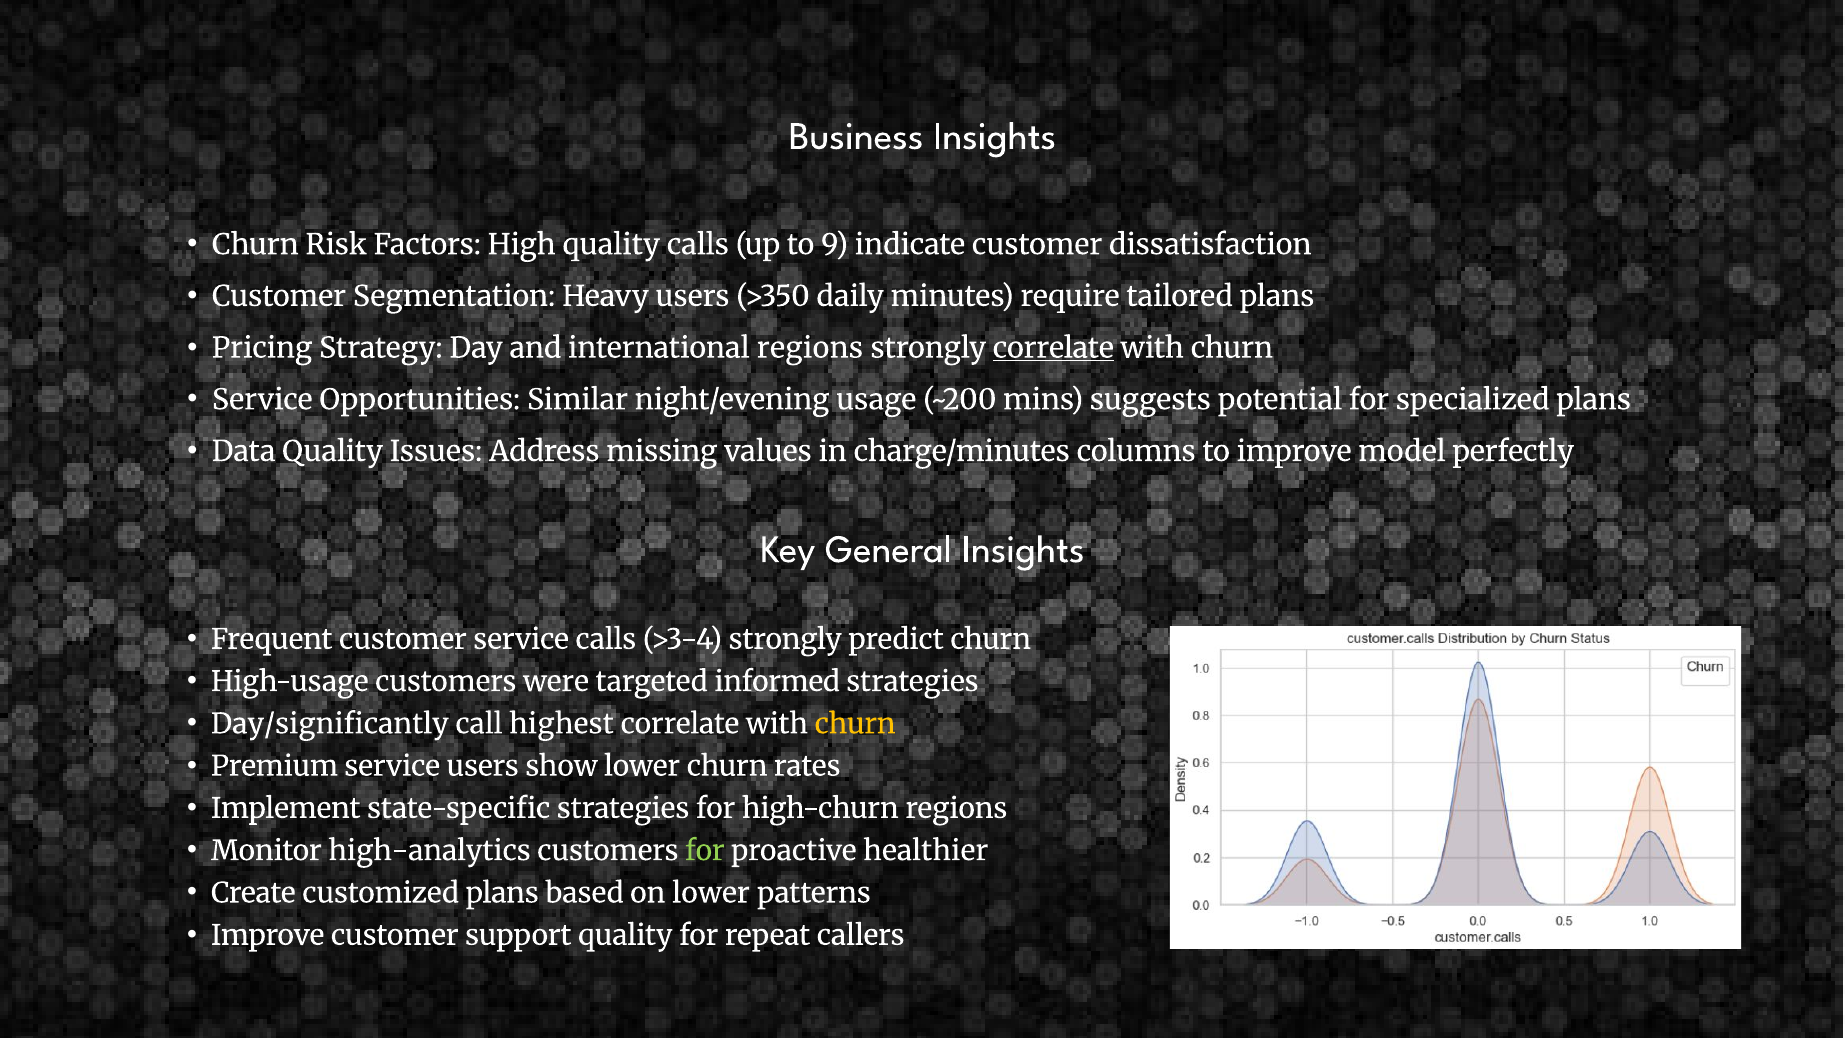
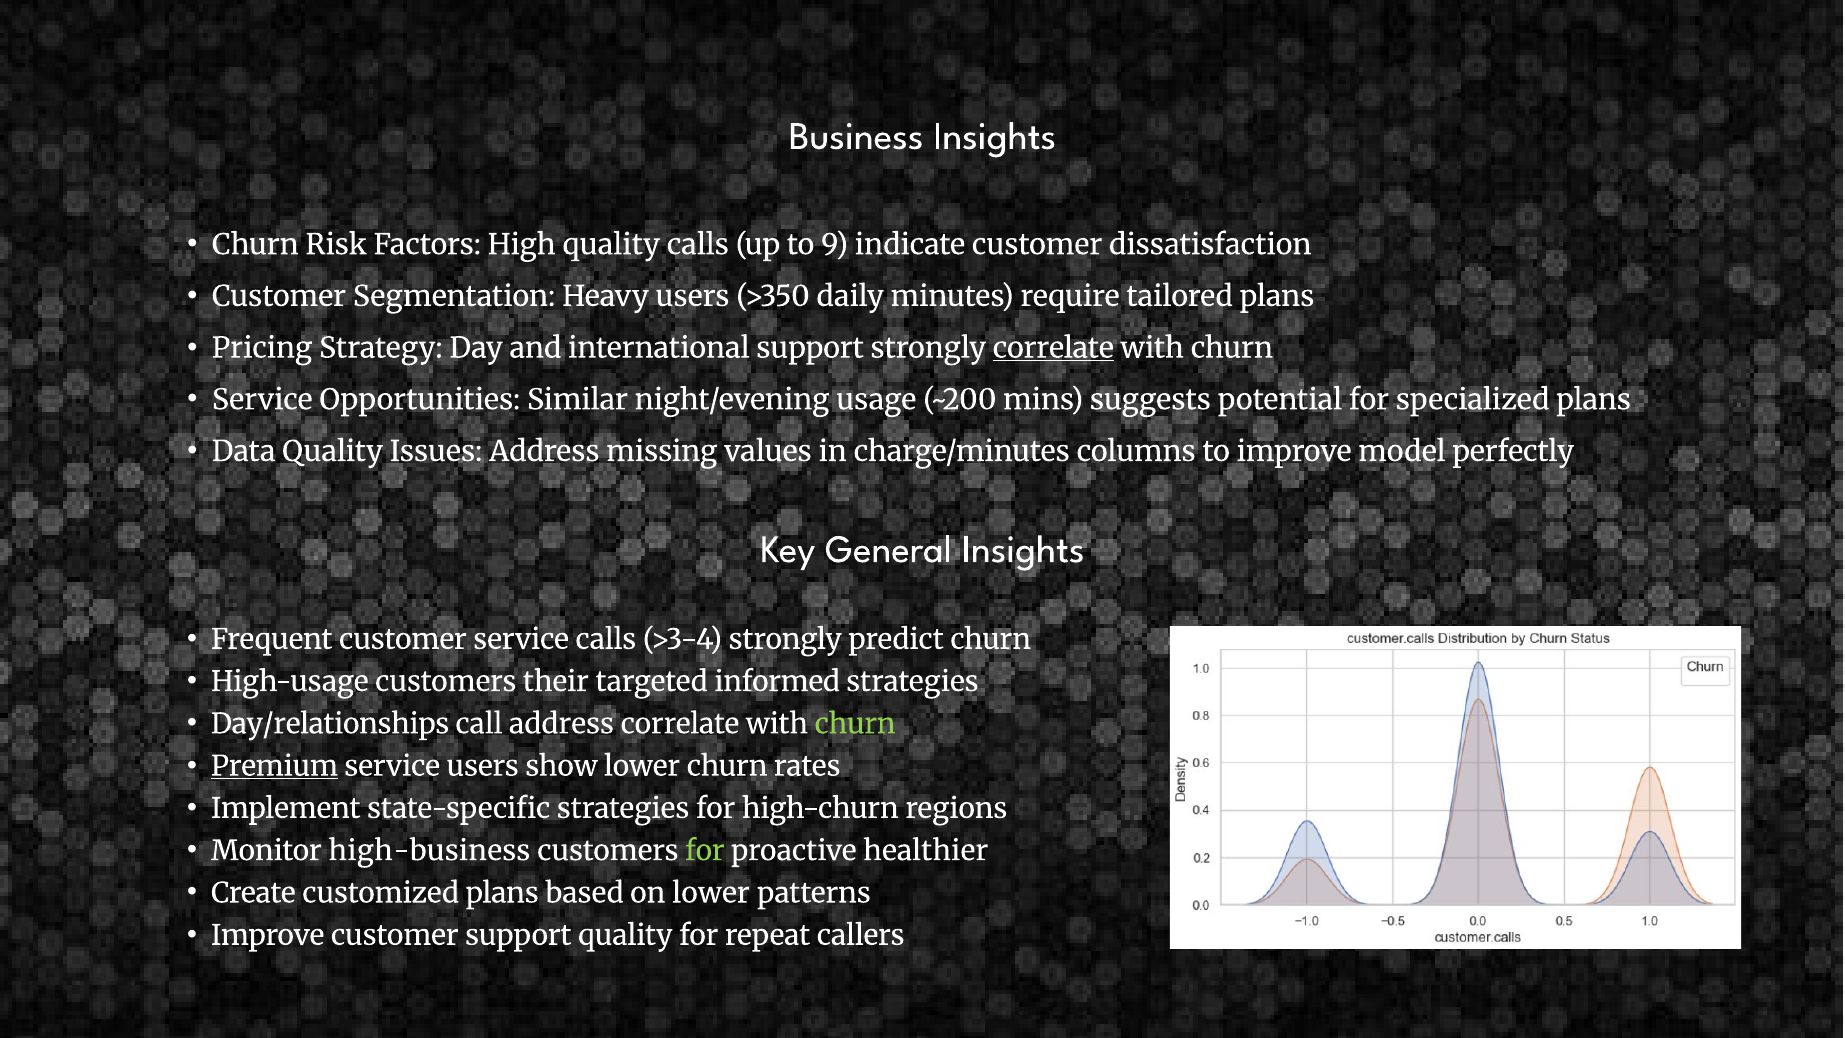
international regions: regions -> support (810, 348)
were: were -> their (556, 682)
Day/significantly: Day/significantly -> Day/relationships (330, 724)
call highest: highest -> address (561, 724)
churn colour: yellow -> light green (855, 724)
Premium underline: none -> present (275, 766)
high-analytics: high-analytics -> high-business (429, 851)
